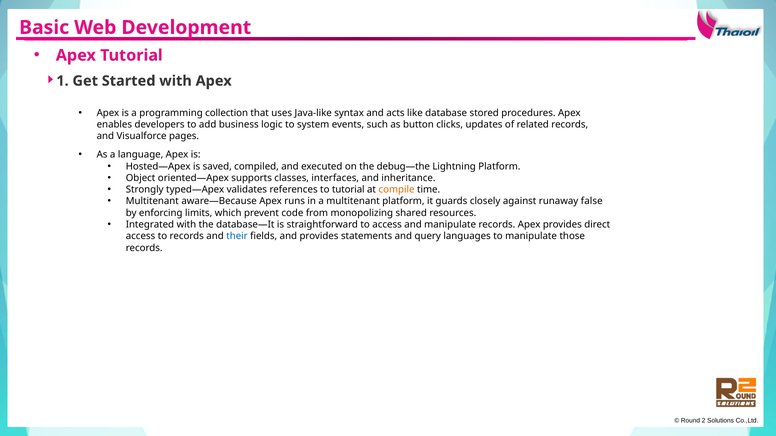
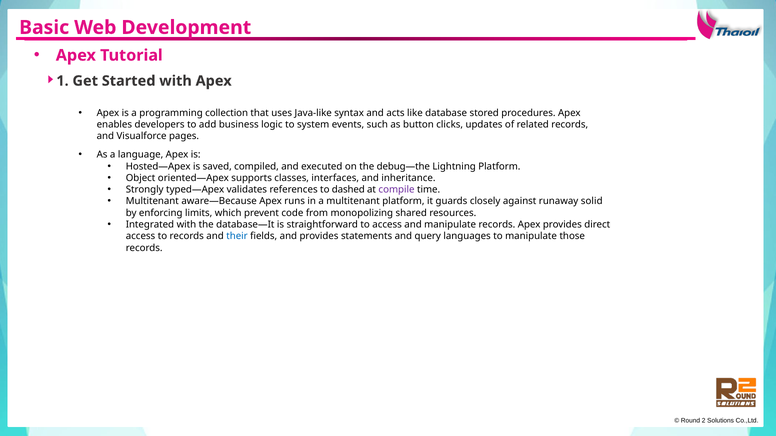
to tutorial: tutorial -> dashed (348, 190)
compile colour: orange -> purple (397, 190)
false: false -> solid (592, 202)
